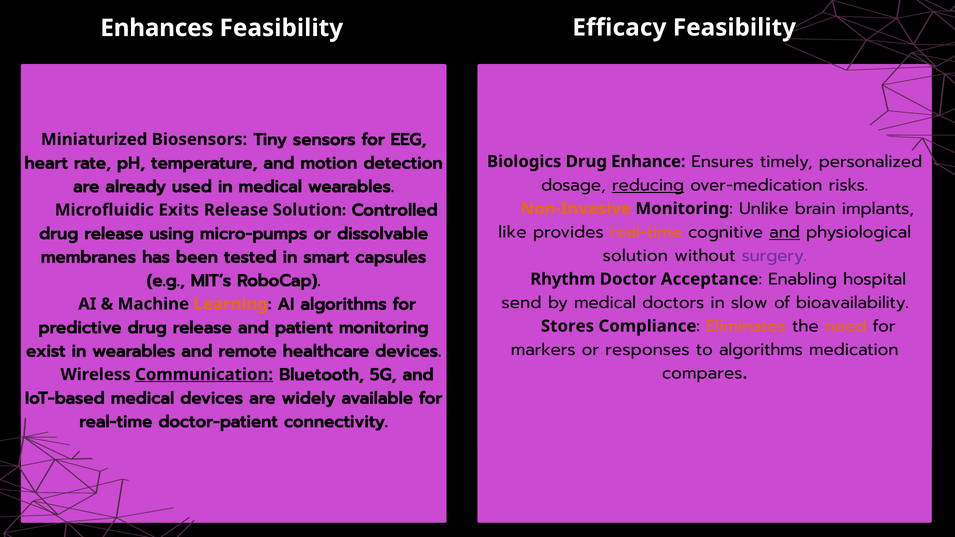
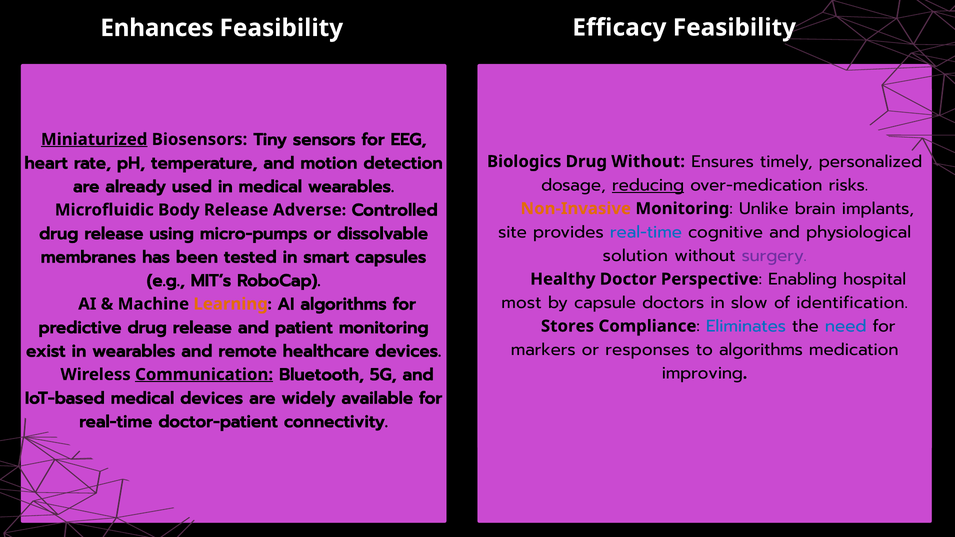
Miniaturized underline: none -> present (94, 139)
Drug Enhance: Enhance -> Without (648, 162)
Exits: Exits -> Body (179, 210)
Release Solution: Solution -> Adverse (307, 210)
like: like -> site (513, 232)
real-time colour: orange -> blue (646, 232)
and underline: present -> none (785, 232)
Rhythm: Rhythm -> Healthy (563, 279)
Acceptance: Acceptance -> Perspective (710, 279)
send: send -> most (521, 303)
by medical: medical -> capsule (605, 303)
bioavailability: bioavailability -> identification (852, 303)
Eliminates colour: orange -> blue (746, 326)
need colour: orange -> blue (846, 326)
compares: compares -> improving (702, 373)
